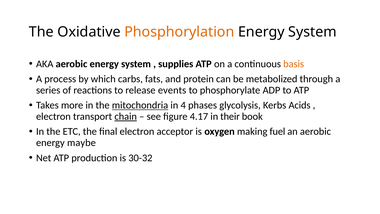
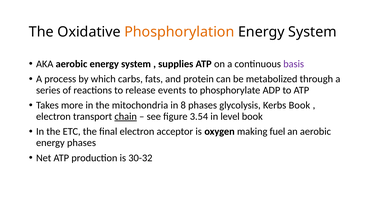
basis colour: orange -> purple (294, 64)
mitochondria underline: present -> none (140, 105)
4: 4 -> 8 (183, 105)
Kerbs Acids: Acids -> Book (299, 105)
4.17: 4.17 -> 3.54 (199, 116)
their: their -> level (230, 116)
energy maybe: maybe -> phases (82, 143)
